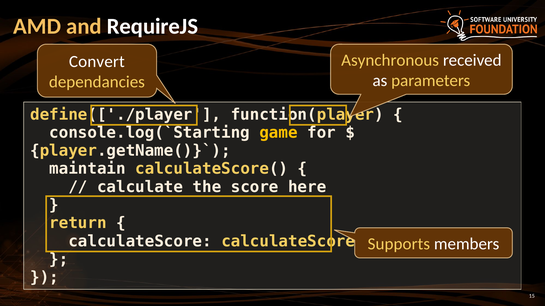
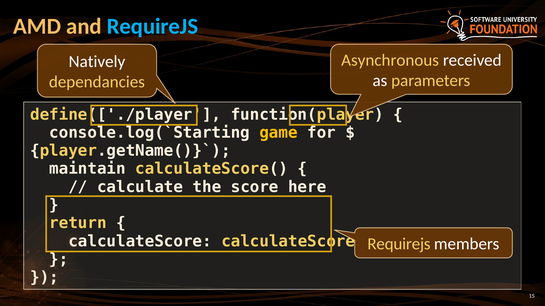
RequireJS colour: white -> light blue (153, 26)
Convert: Convert -> Natively (97, 62)
Supports: Supports -> Requirejs (399, 245)
